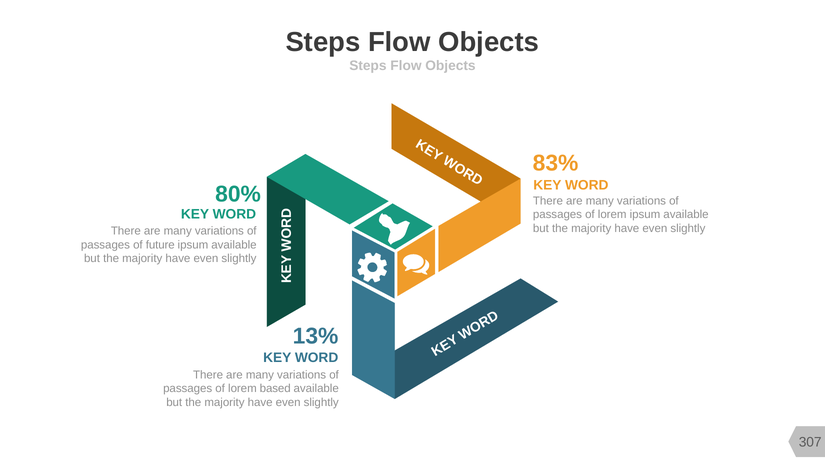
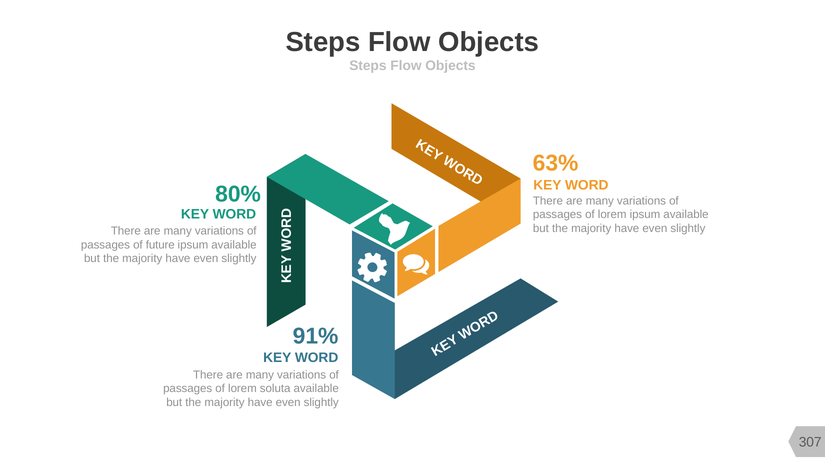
83%: 83% -> 63% (556, 163)
13%: 13% -> 91% (316, 337)
based: based -> soluta (275, 389)
